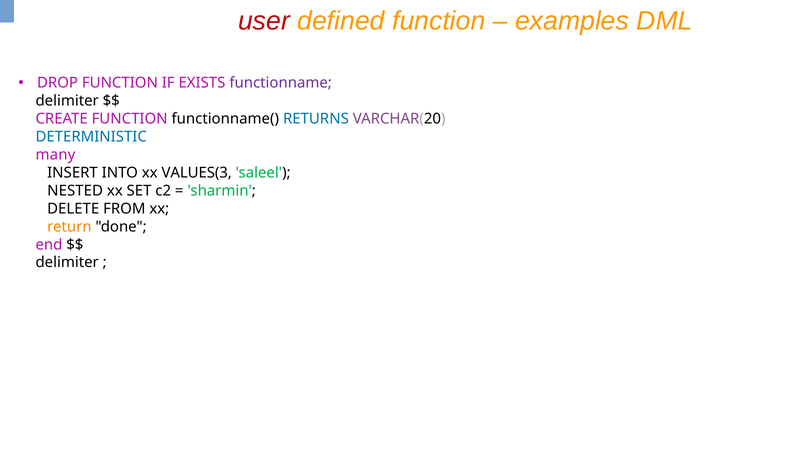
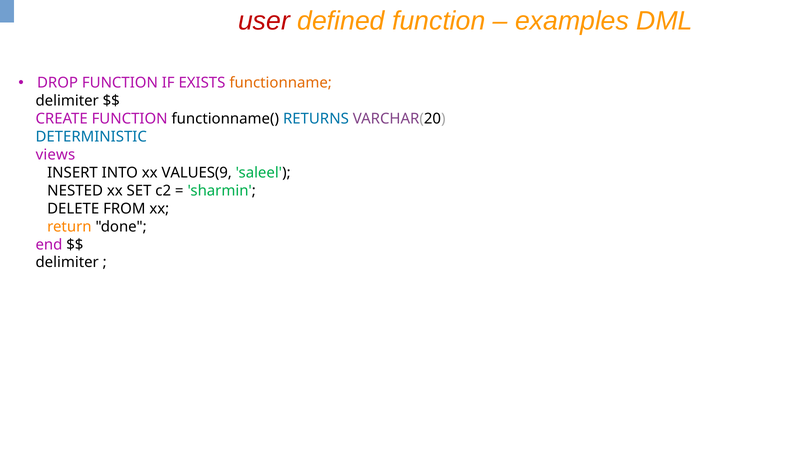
functionname colour: purple -> orange (281, 83)
many: many -> views (55, 155)
VALUES(3: VALUES(3 -> VALUES(9 (197, 173)
